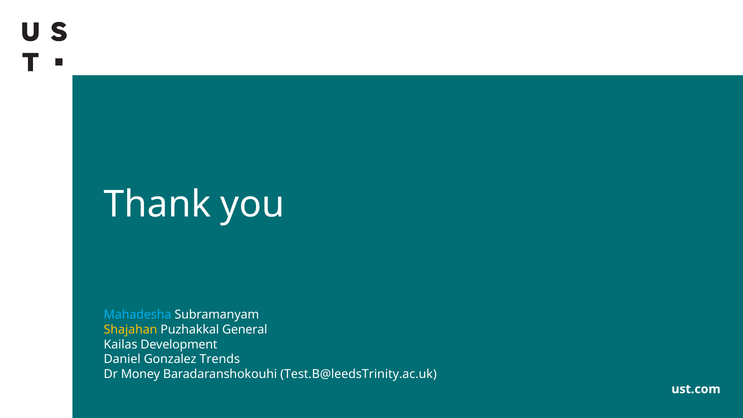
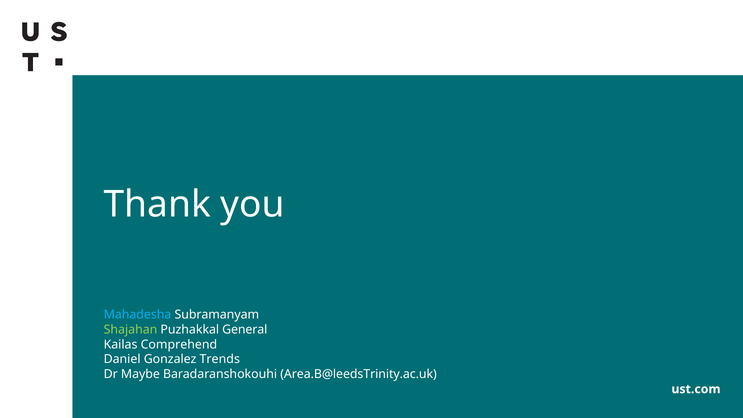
Shajahan colour: yellow -> light green (131, 330)
Development: Development -> Comprehend (179, 345)
Money: Money -> Maybe (140, 374)
Test.B@leedsTrinity.ac.uk: Test.B@leedsTrinity.ac.uk -> Area.B@leedsTrinity.ac.uk (359, 374)
